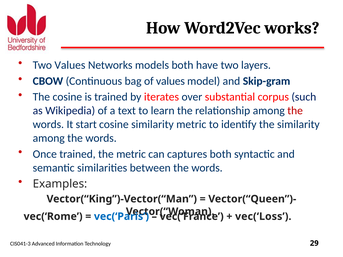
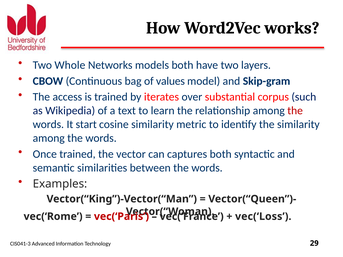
Two Values: Values -> Whole (70, 65)
The cosine: cosine -> access (67, 97)
the metric: metric -> vector (131, 154)
vec(‘Paris colour: blue -> red (121, 217)
